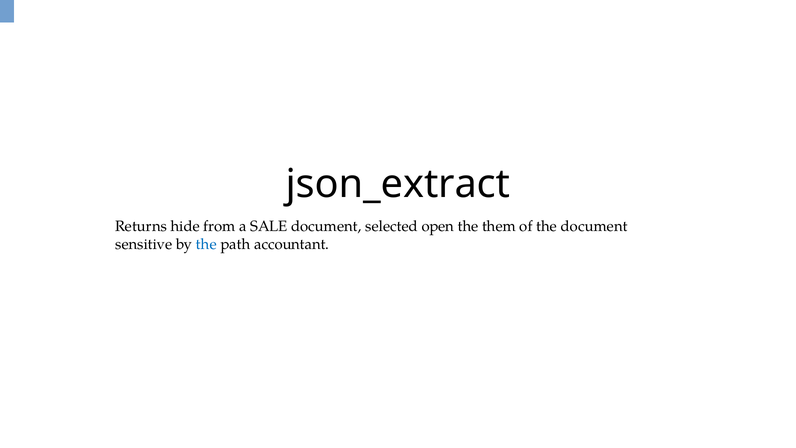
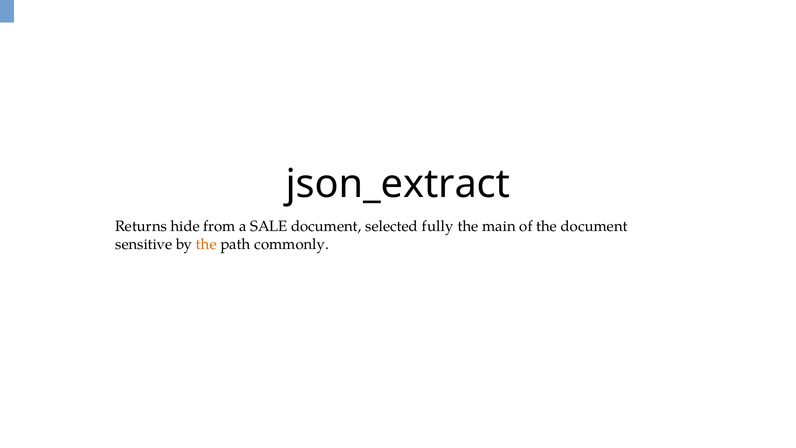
open: open -> fully (438, 226)
them: them -> main (499, 226)
the colour: blue -> orange (206, 244)
accountant: accountant -> commonly (292, 244)
